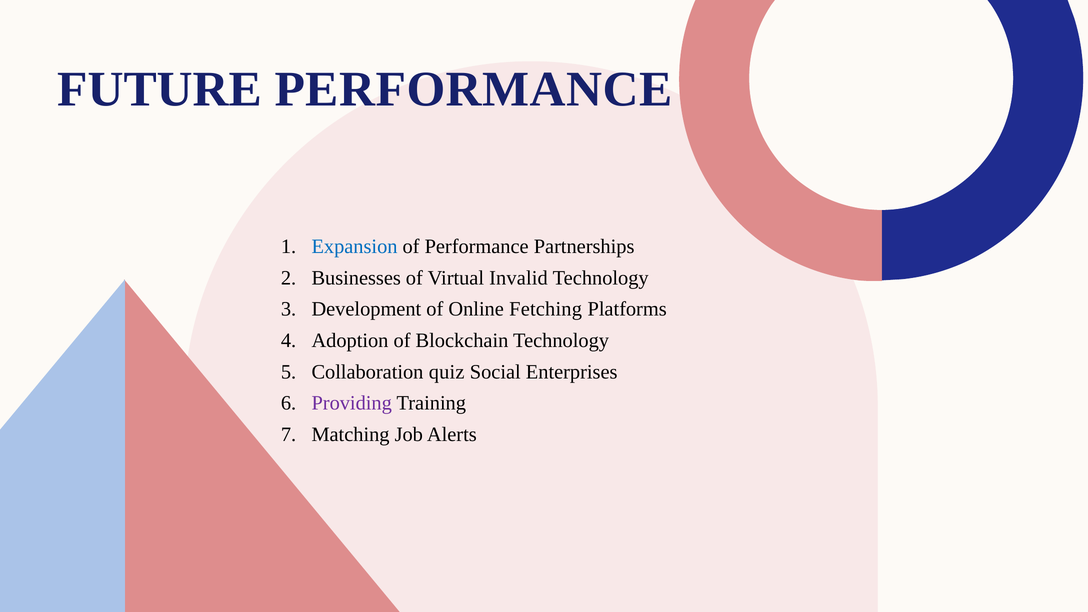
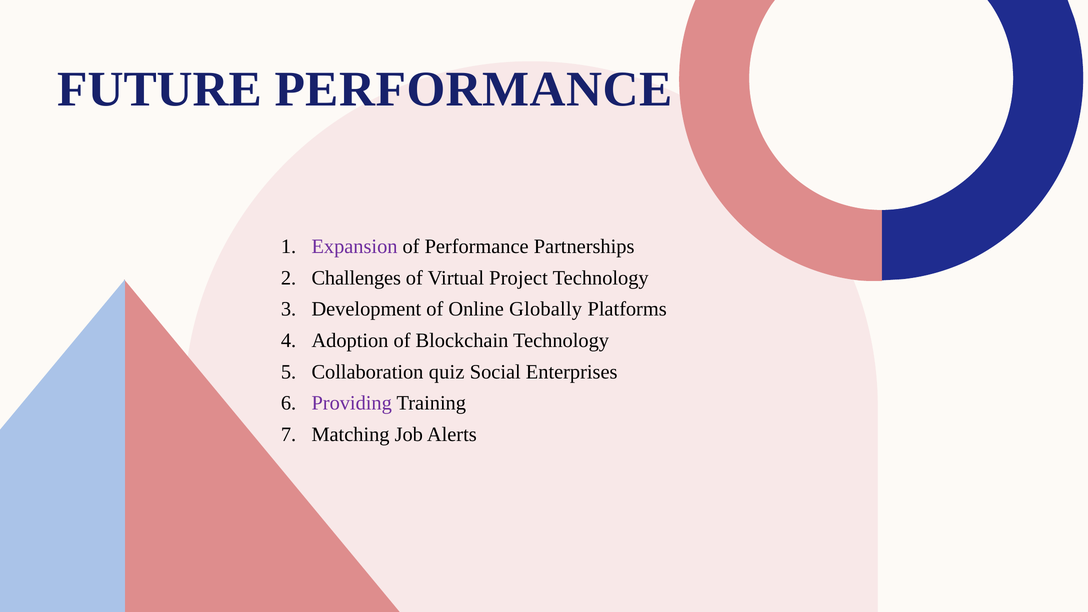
Expansion colour: blue -> purple (355, 247)
Businesses: Businesses -> Challenges (356, 278)
Invalid: Invalid -> Project (518, 278)
Fetching: Fetching -> Globally (546, 309)
